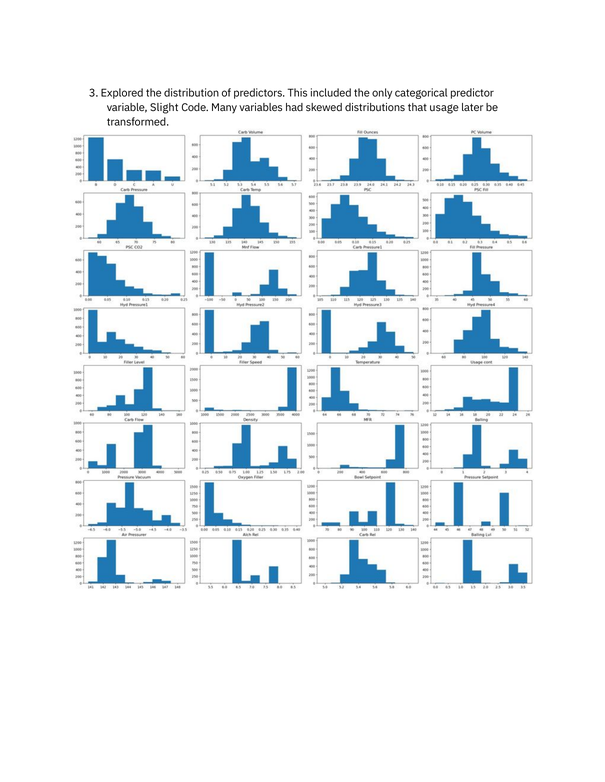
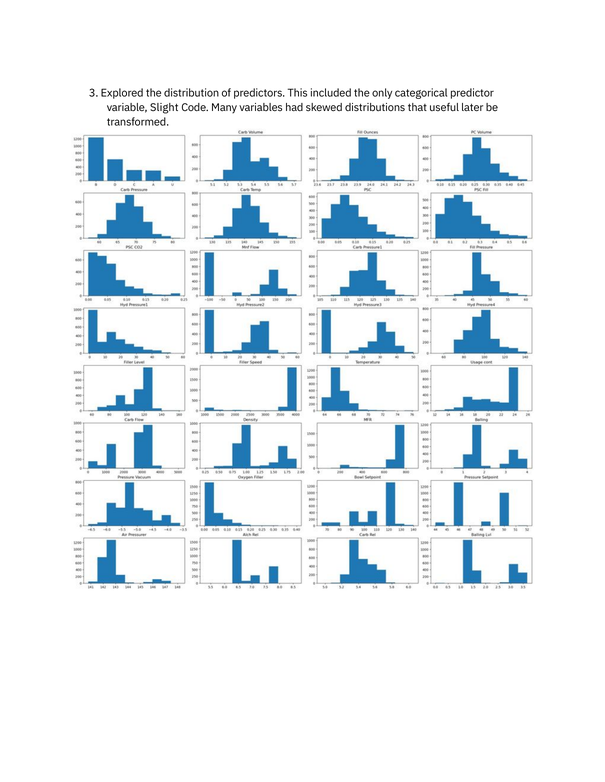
usage: usage -> useful (444, 108)
